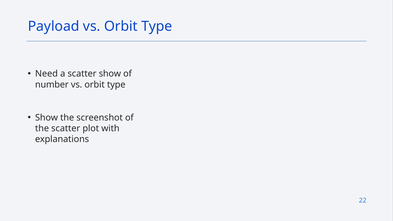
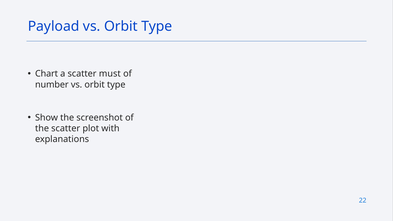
Need: Need -> Chart (47, 74)
scatter show: show -> must (110, 74)
